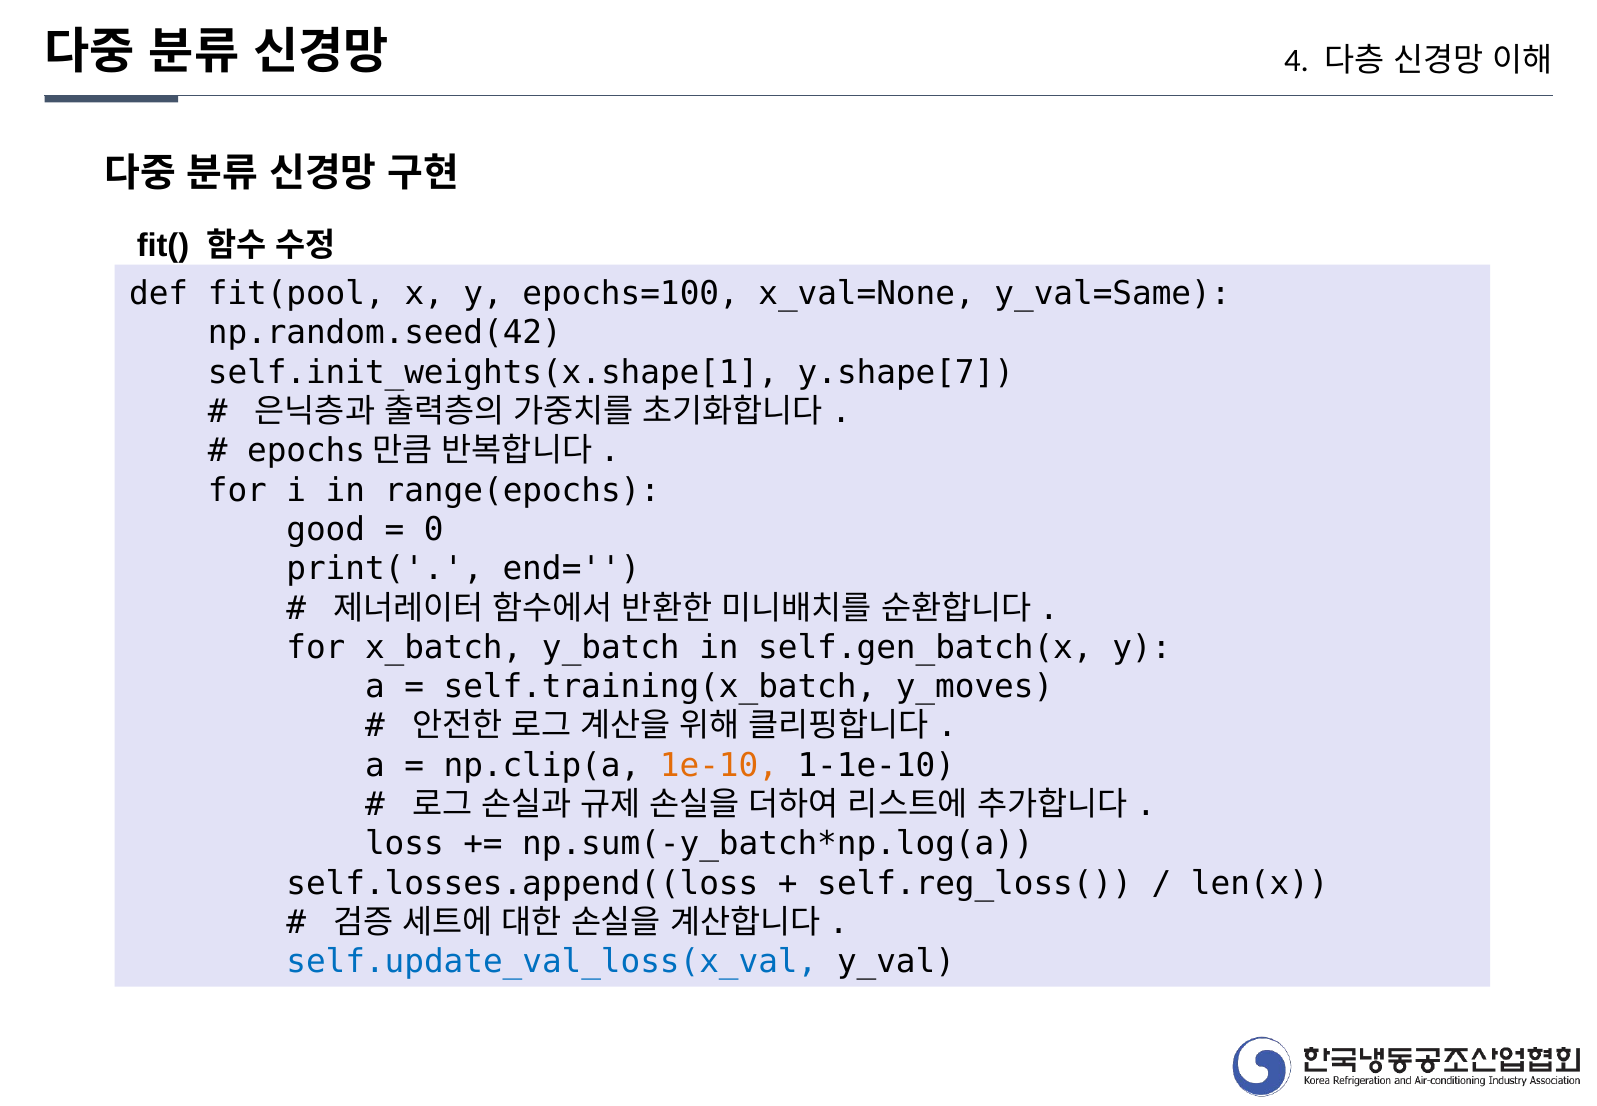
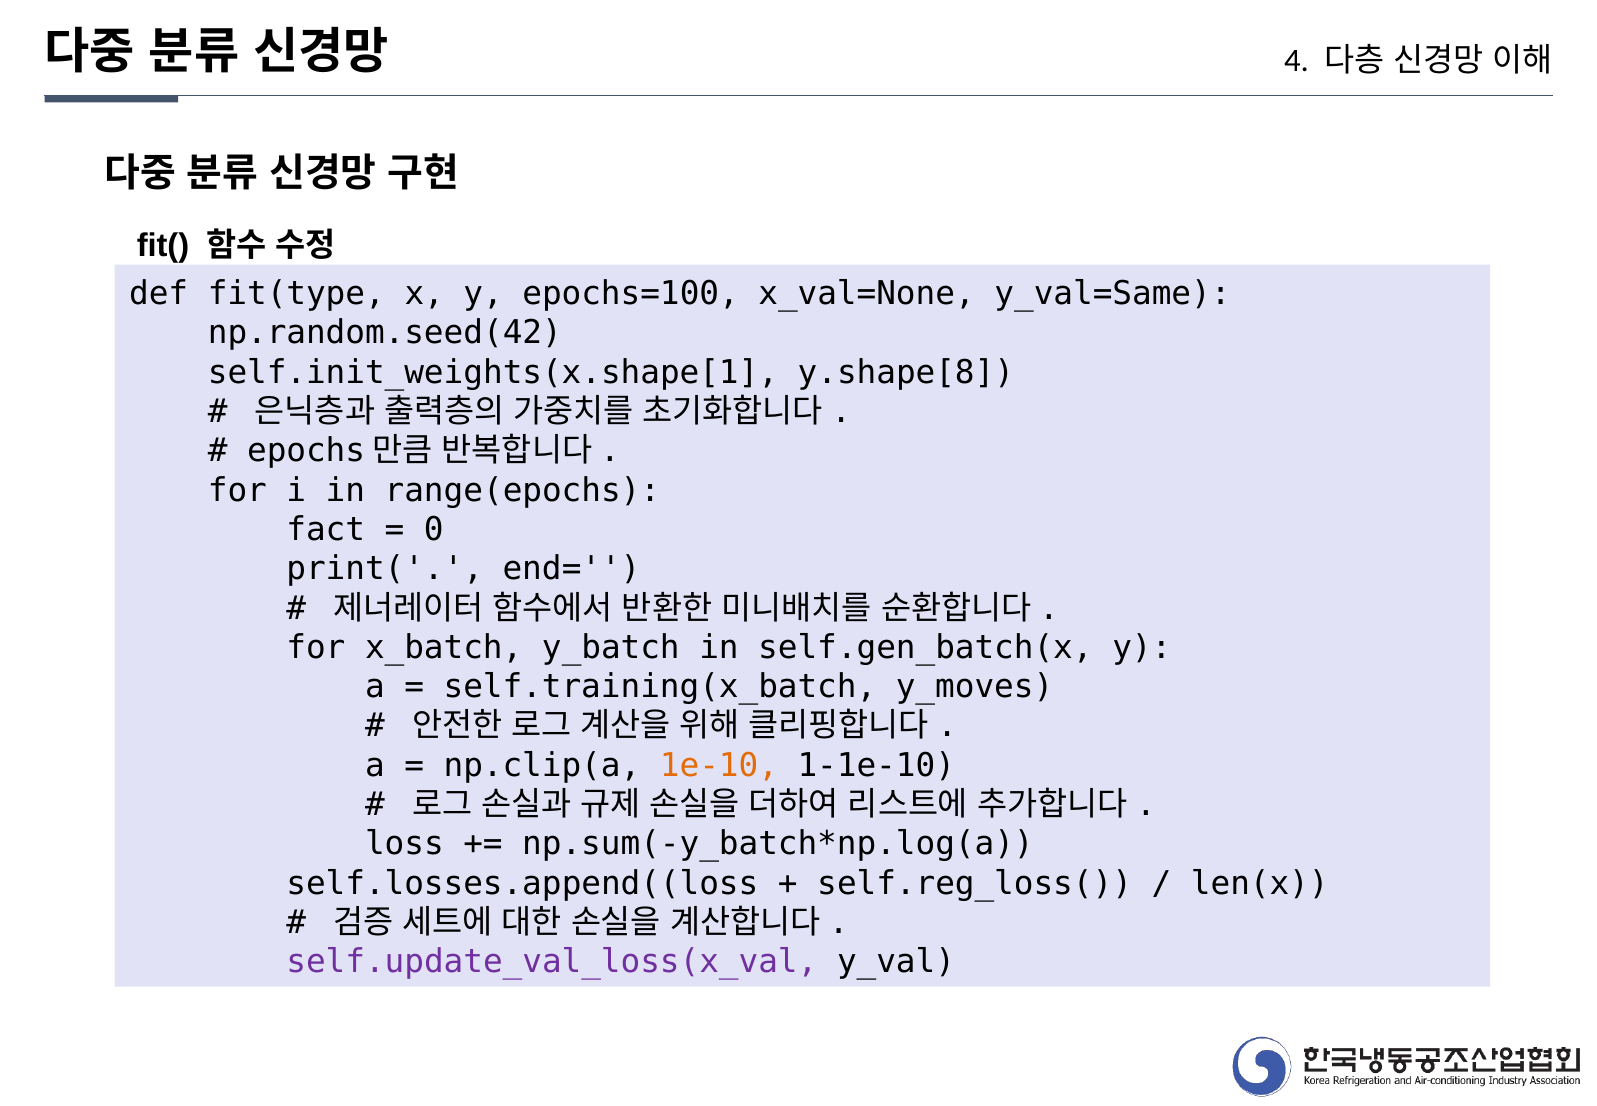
fit(pool: fit(pool -> fit(type (296, 294)
y.shape[7: y.shape[7 -> y.shape[8 (906, 372)
good: good -> fact (326, 529)
self.update_val_loss(x_val colour: blue -> purple (552, 962)
